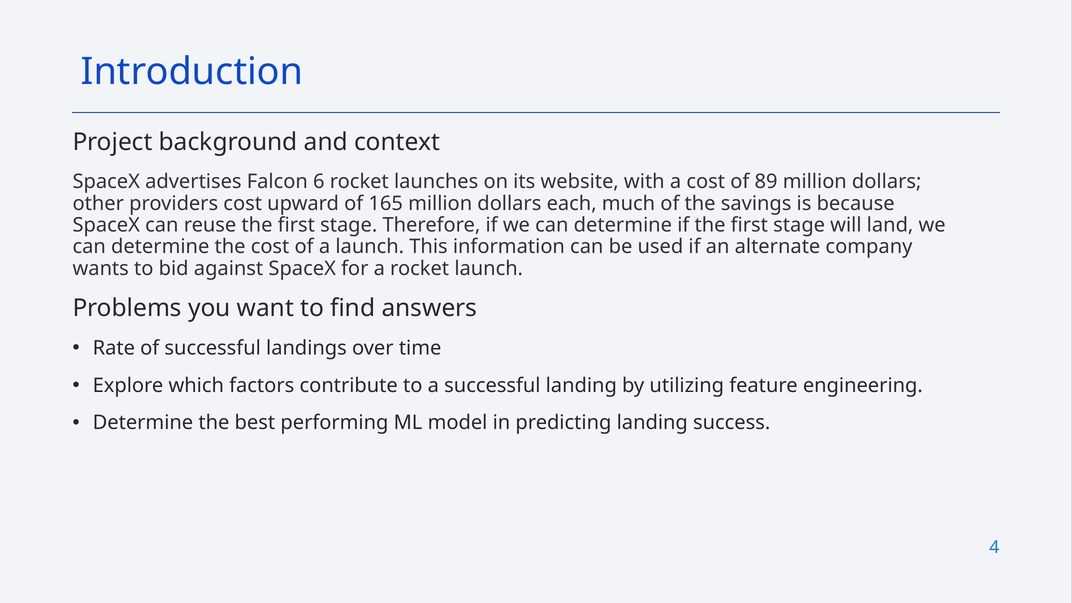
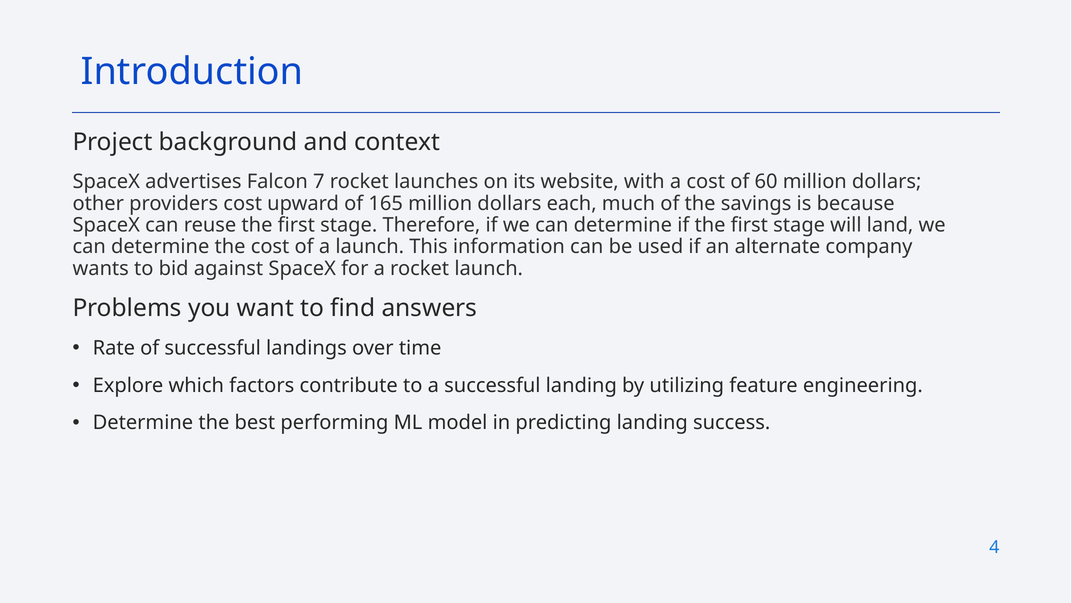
6: 6 -> 7 (319, 182)
89: 89 -> 60 (766, 182)
